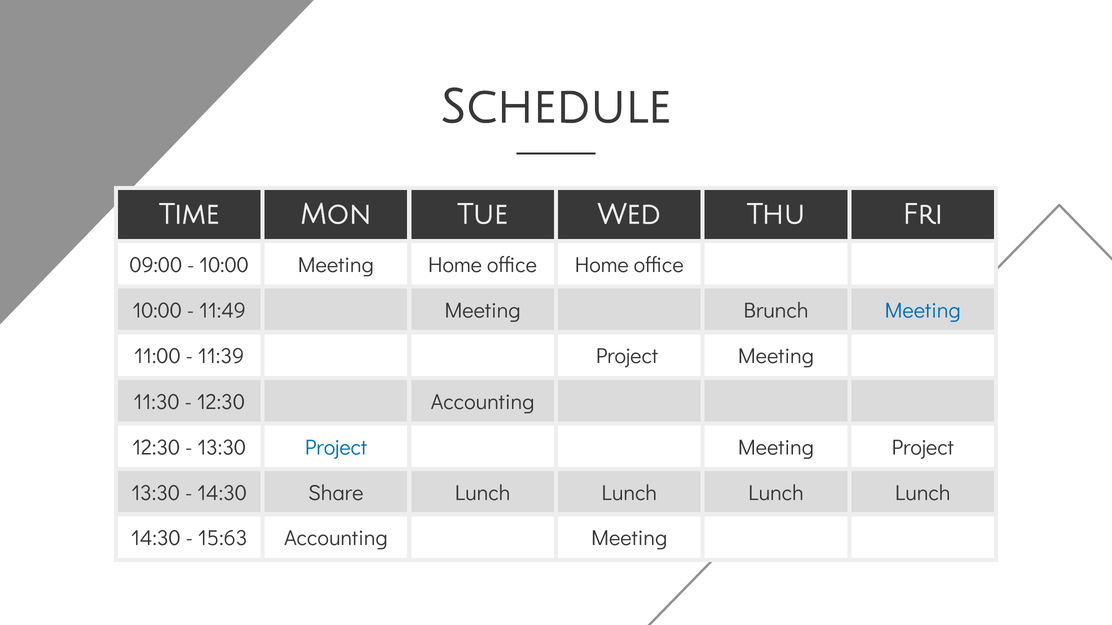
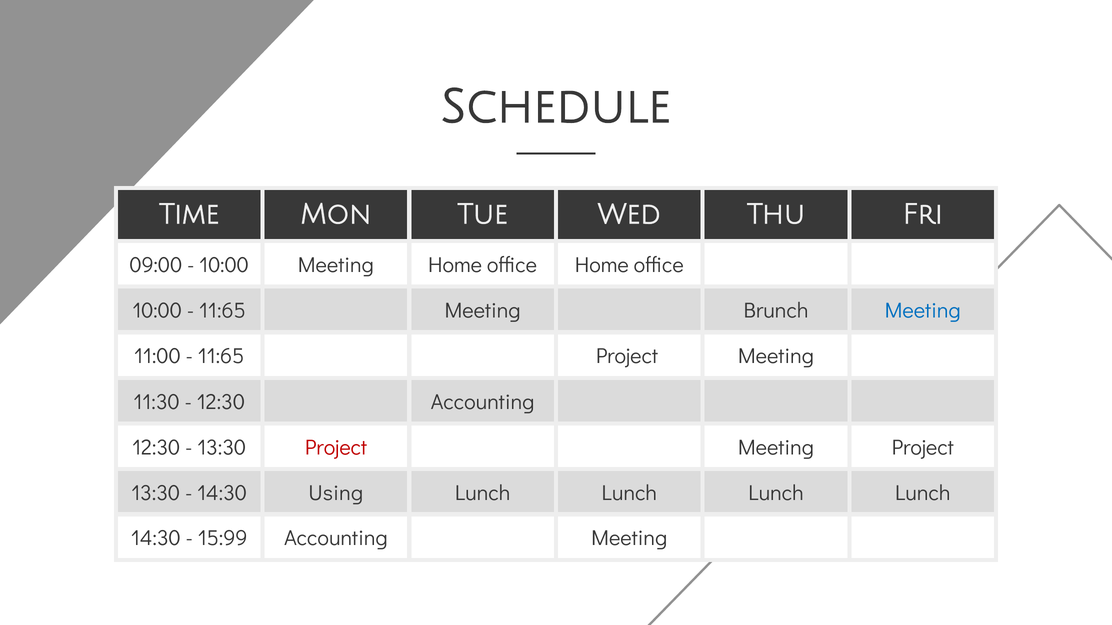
11:49: 11:49 -> 11:65 (222, 311)
11:39: 11:39 -> 11:65 (221, 357)
Project colour: blue -> red (336, 448)
Share: Share -> Using (336, 493)
15:63: 15:63 -> 15:99 (223, 539)
